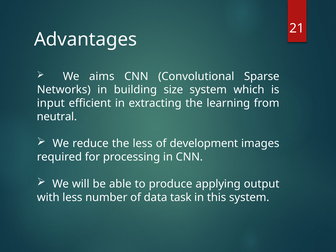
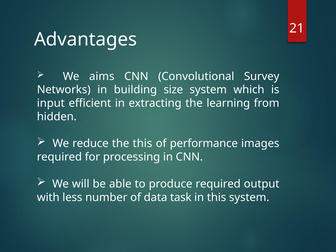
Sparse: Sparse -> Survey (262, 76)
neutral: neutral -> hidden (57, 117)
the less: less -> this (143, 144)
development: development -> performance (204, 144)
produce applying: applying -> required (218, 184)
